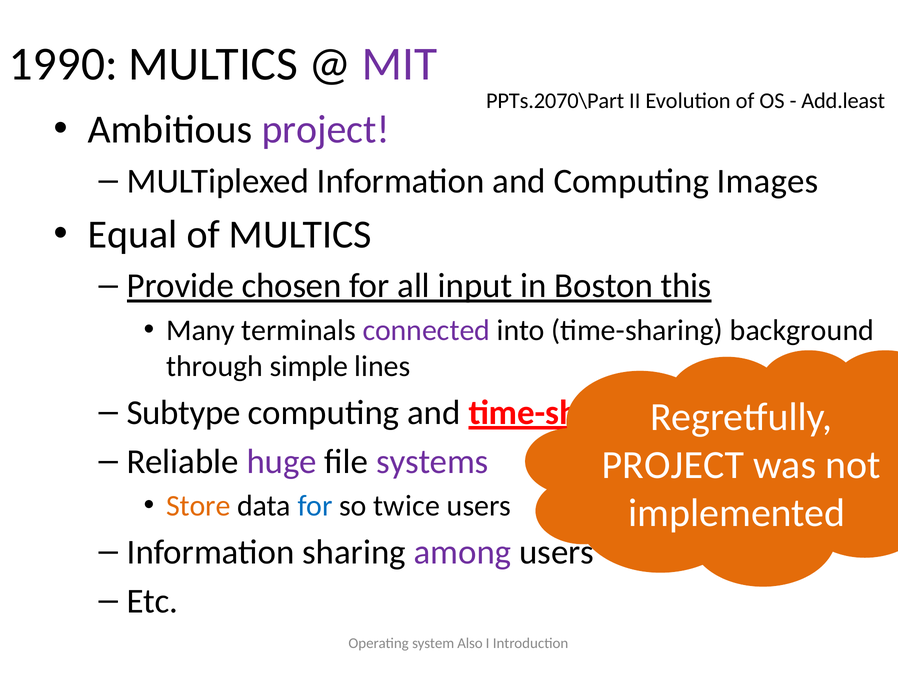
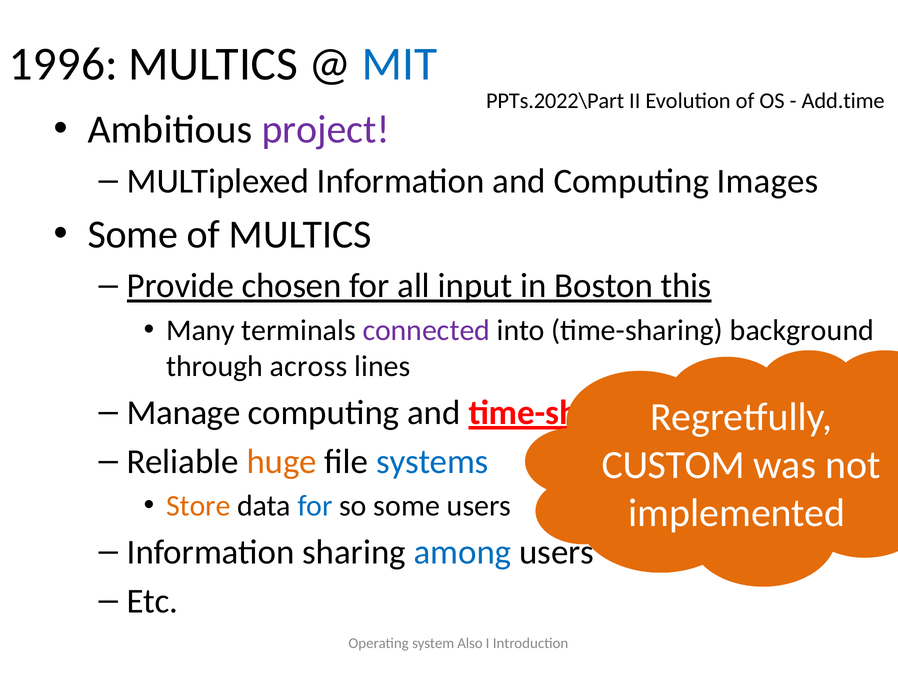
1990: 1990 -> 1996 (63, 64)
MIT colour: purple -> blue (400, 64)
PPTs.2070\Part: PPTs.2070\Part -> PPTs.2022\Part (555, 101)
Add.least: Add.least -> Add.time (843, 101)
Equal: Equal -> Some (133, 234)
simple: simple -> across (309, 366)
Subtype: Subtype -> Manage (184, 412)
huge colour: purple -> orange (282, 461)
systems colour: purple -> blue (432, 461)
PROJECT: PROJECT -> CUSTOM (673, 465)
so twice: twice -> some (407, 506)
among colour: purple -> blue (463, 552)
